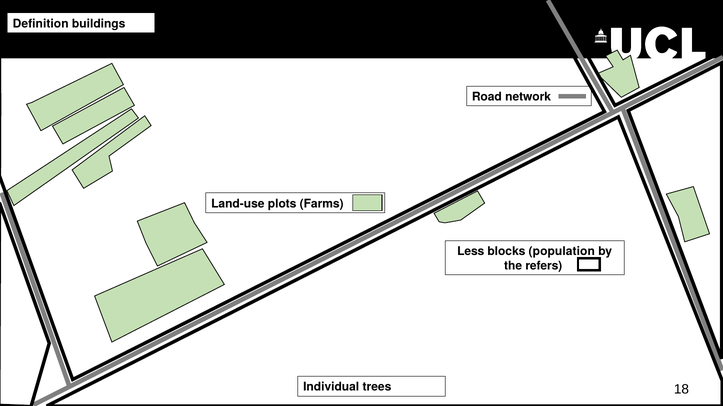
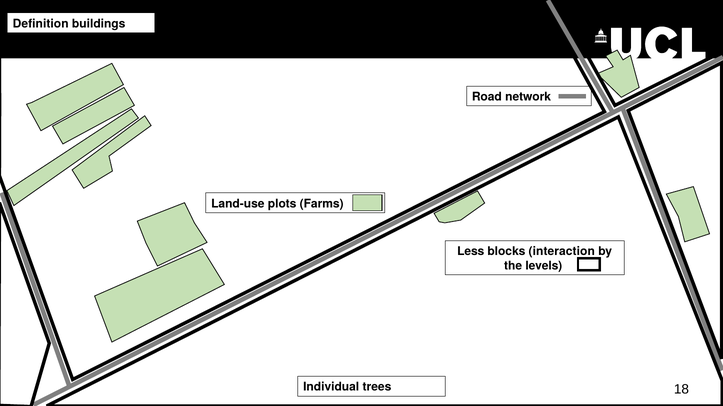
population: population -> interaction (562, 252)
refers: refers -> levels (544, 266)
